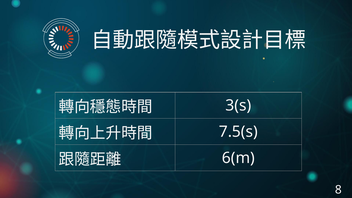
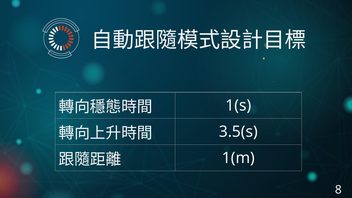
3(s: 3(s -> 1(s (238, 106)
7.5(s: 7.5(s -> 3.5(s (238, 132)
6(m: 6(m -> 1(m (238, 158)
